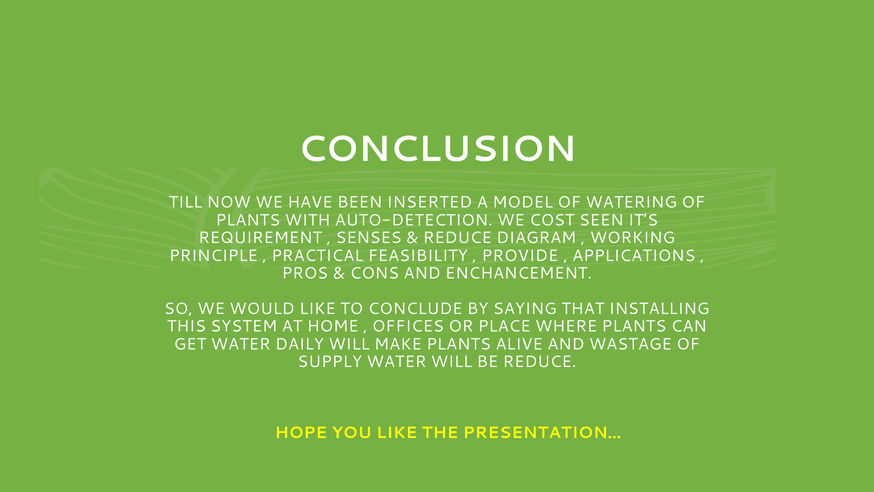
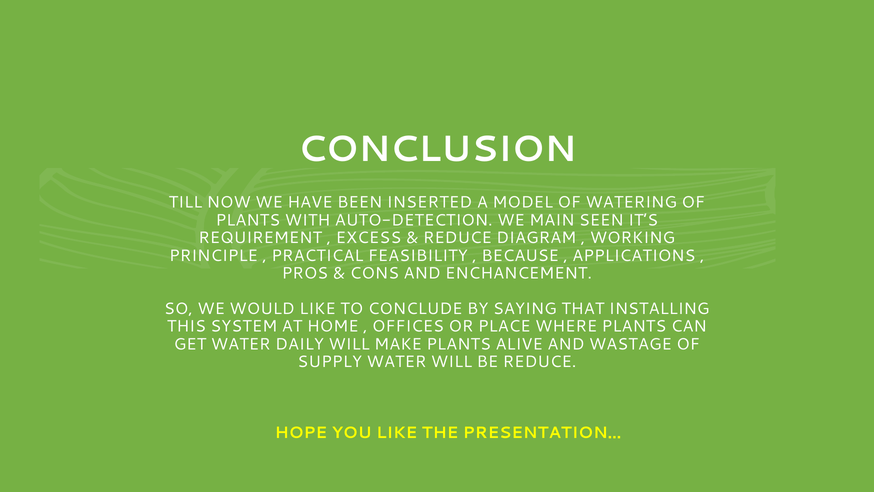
COST: COST -> MAIN (552, 220)
SENSES: SENSES -> EXCESS (368, 238)
PROVIDE: PROVIDE -> BECAUSE (520, 256)
